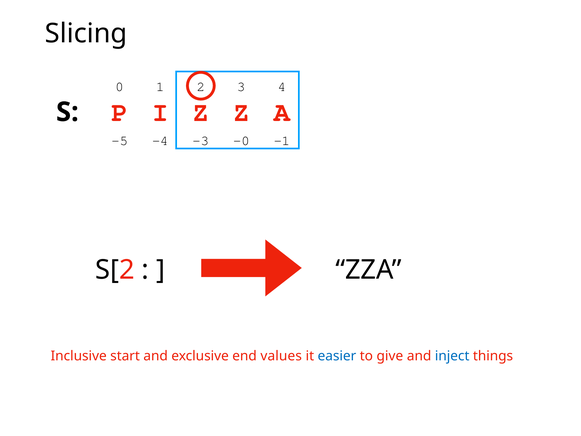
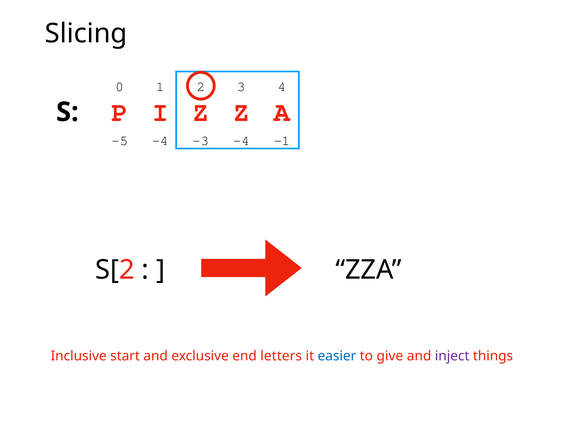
-3 -0: -0 -> -4 (241, 141)
values: values -> letters (281, 356)
inject colour: blue -> purple (452, 356)
